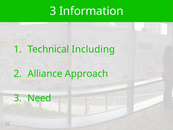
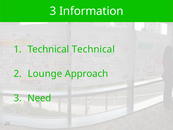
Technical Including: Including -> Technical (93, 49)
Alliance: Alliance -> Lounge (45, 74)
